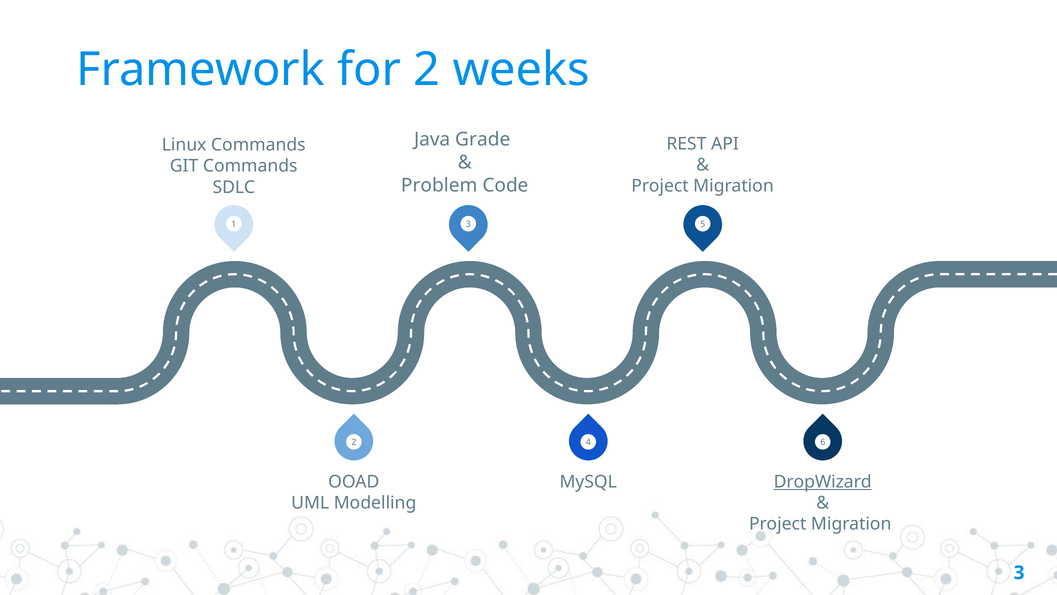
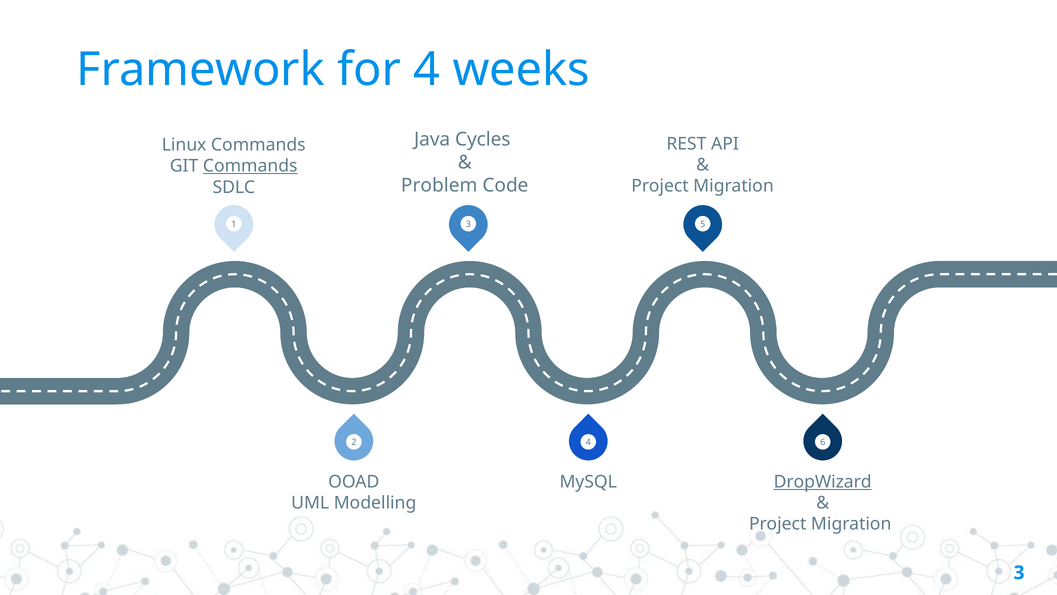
for 2: 2 -> 4 (427, 70)
Grade: Grade -> Cycles (483, 139)
Commands underline: none -> present (250, 166)
